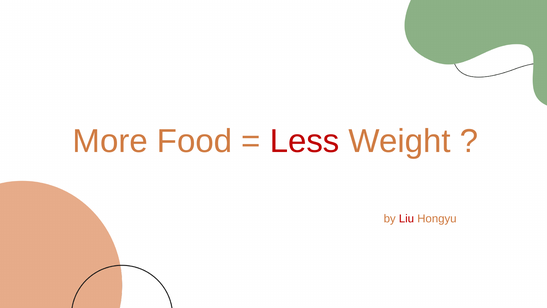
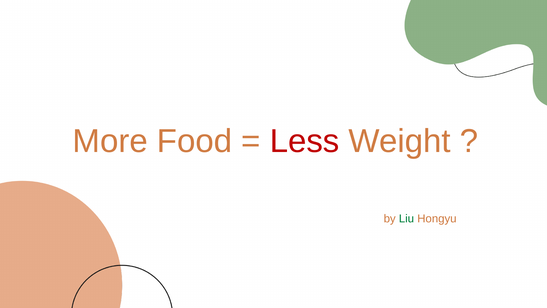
Liu colour: red -> green (406, 219)
